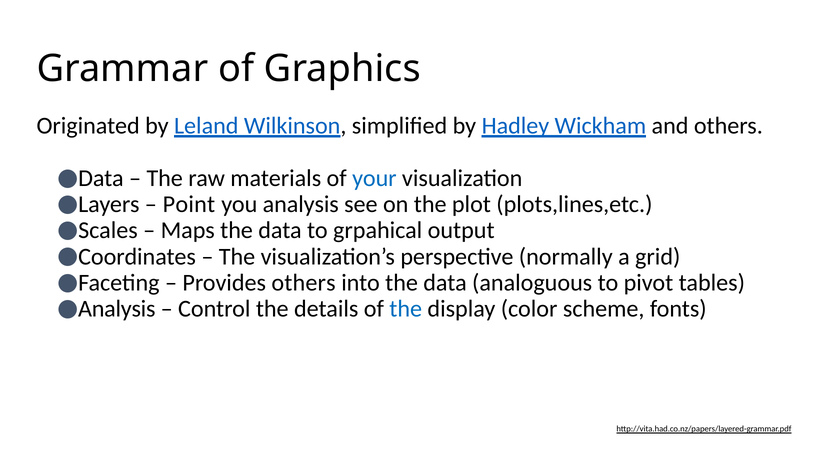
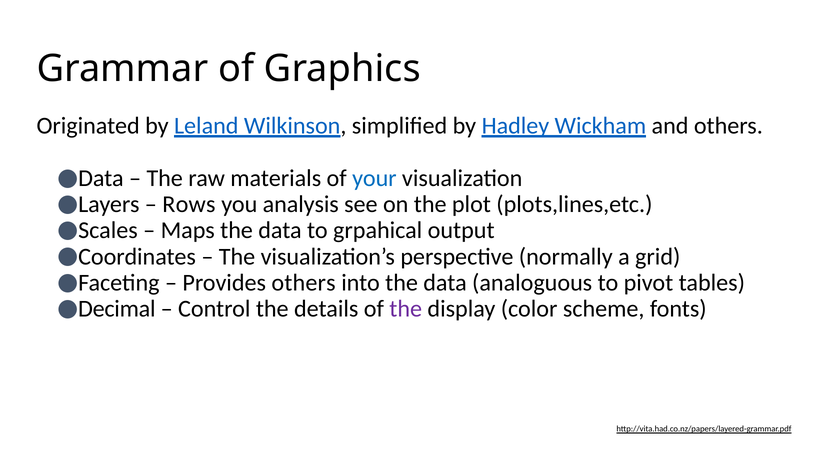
Point: Point -> Rows (189, 204)
Analysis: Analysis -> Decimal (117, 309)
the colour: blue -> purple (406, 309)
